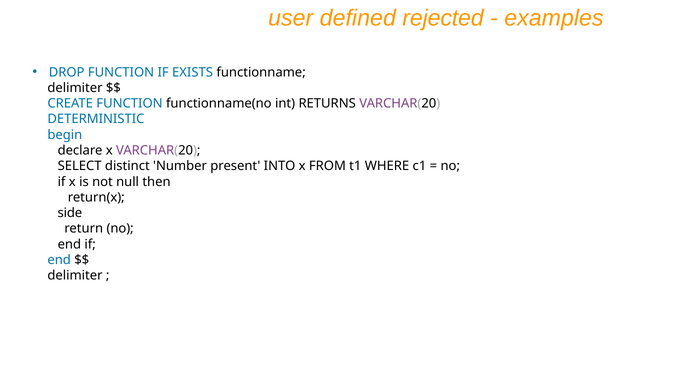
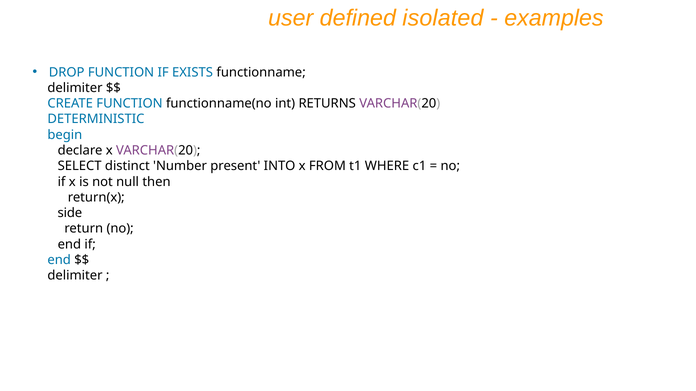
rejected: rejected -> isolated (443, 18)
